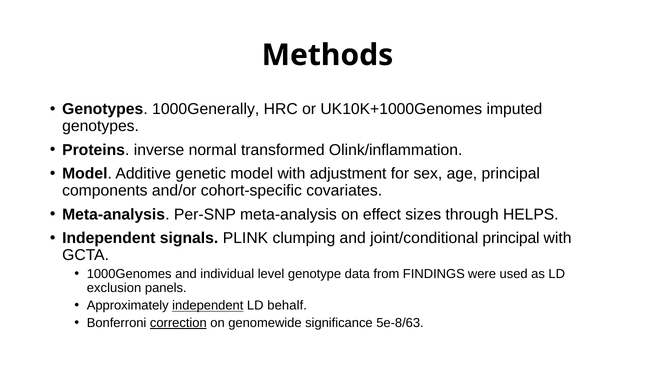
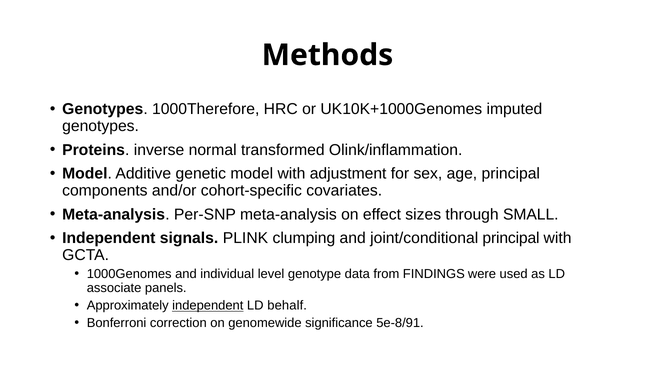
1000Generally: 1000Generally -> 1000Therefore (206, 109)
HELPS: HELPS -> SMALL (531, 214)
exclusion: exclusion -> associate (114, 288)
correction underline: present -> none (178, 323)
5e-8/63: 5e-8/63 -> 5e-8/91 (400, 323)
